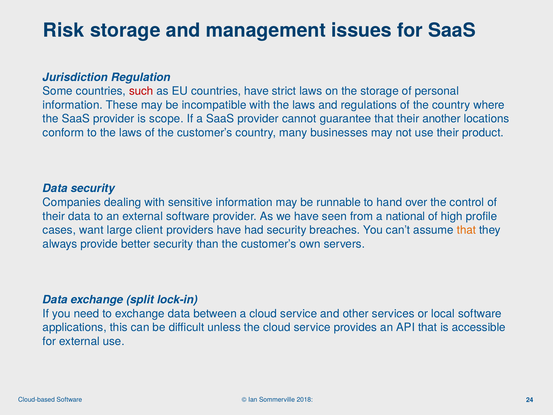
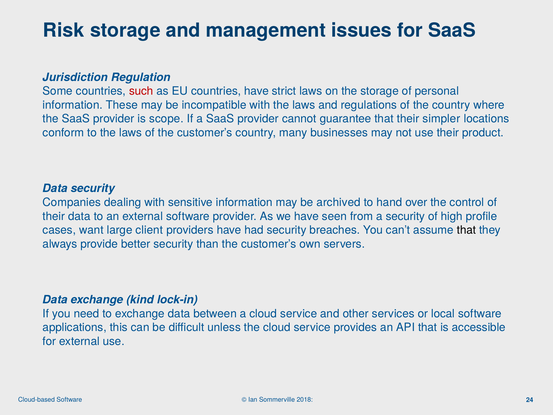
another: another -> simpler (441, 119)
runnable: runnable -> archived (339, 202)
a national: national -> security (405, 216)
that colour: orange -> black (466, 230)
split: split -> kind (140, 300)
